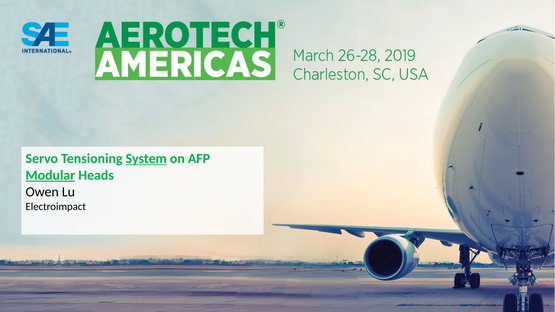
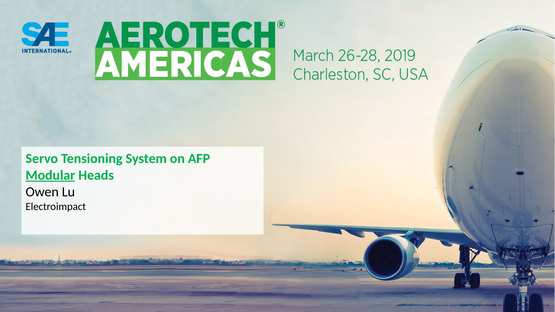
System underline: present -> none (146, 159)
